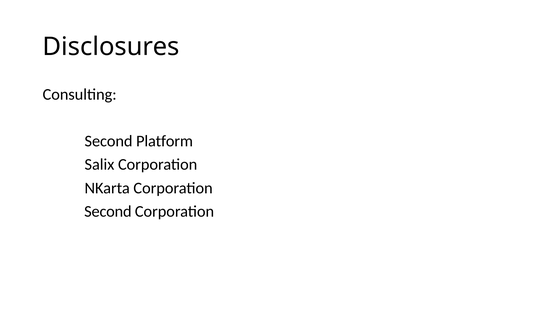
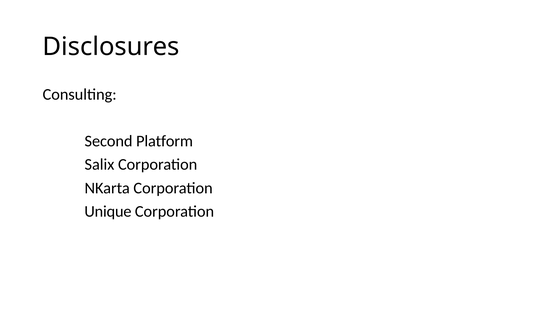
Second: Second -> Unique (108, 212)
